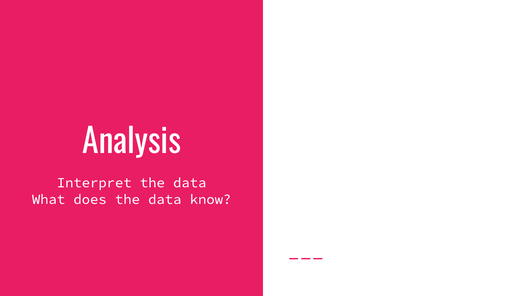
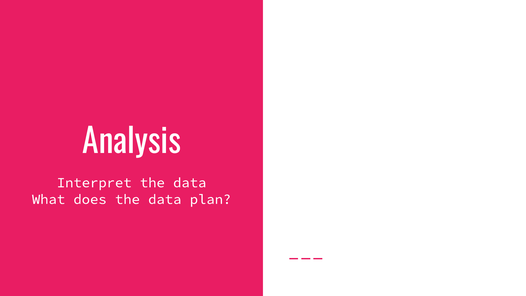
know: know -> plan (211, 199)
